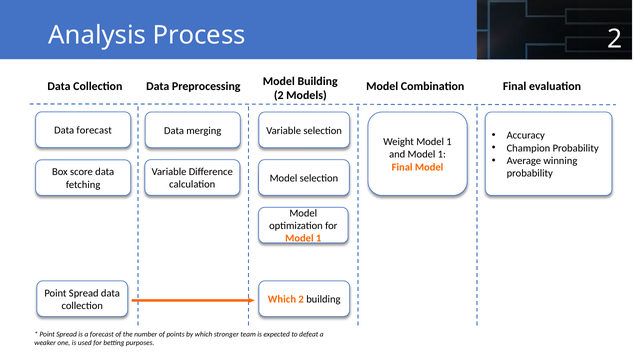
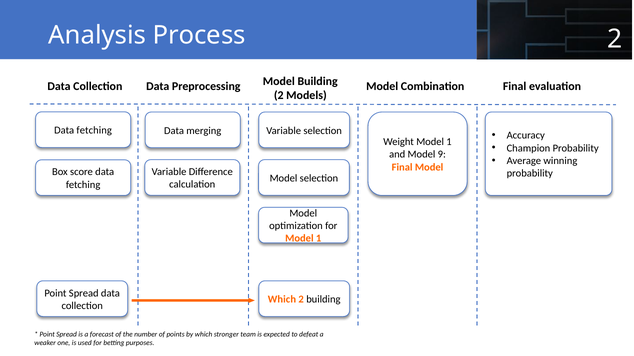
forecast: forecast -> fetching (94, 131)
and Model 1: 1 -> 9 (442, 155)
